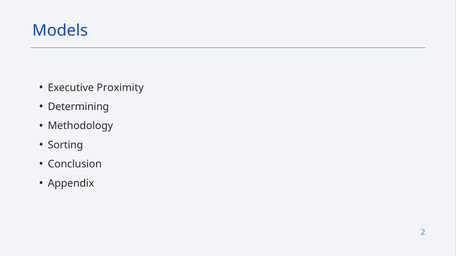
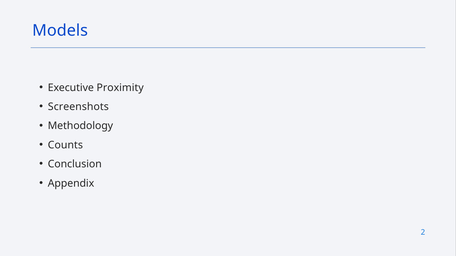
Determining: Determining -> Screenshots (78, 107)
Sorting: Sorting -> Counts (65, 145)
